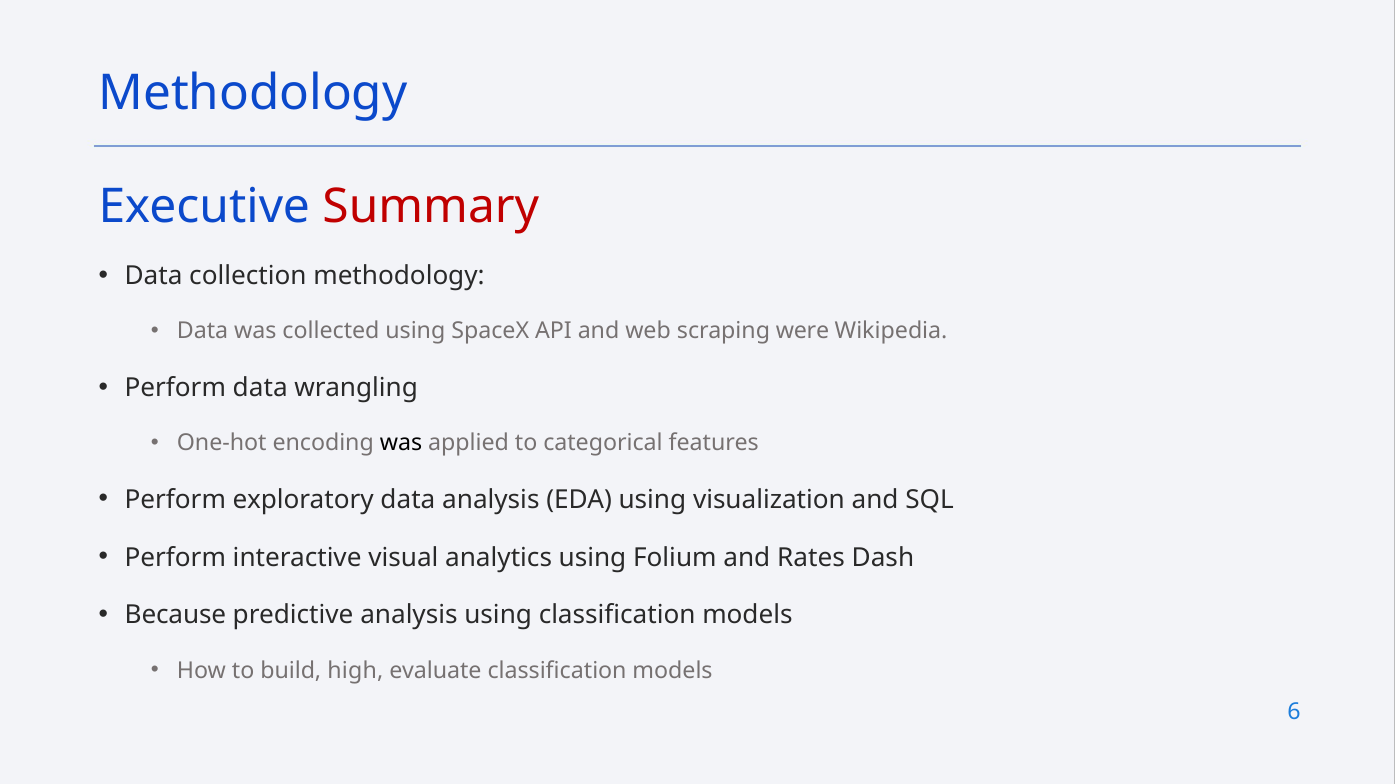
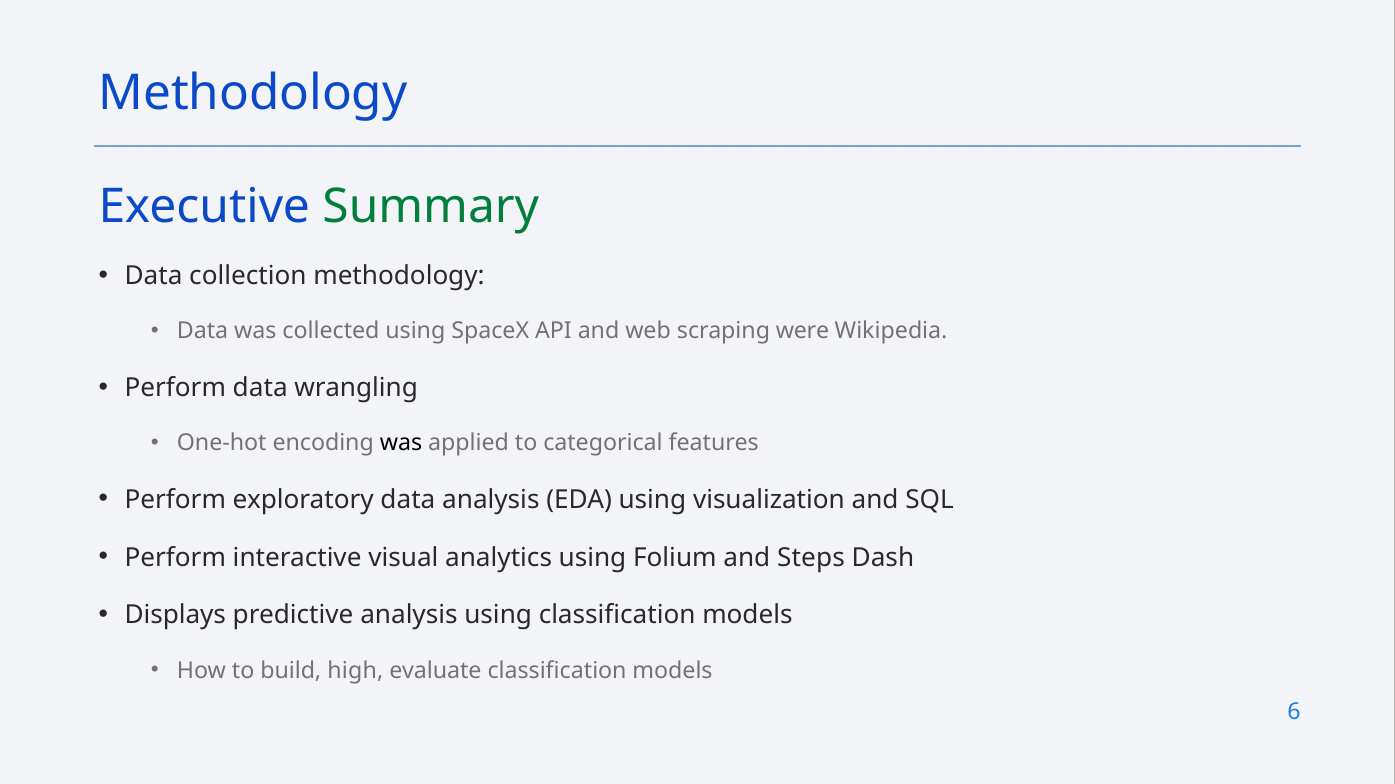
Summary colour: red -> green (431, 207)
Rates: Rates -> Steps (811, 558)
Because: Because -> Displays (175, 616)
